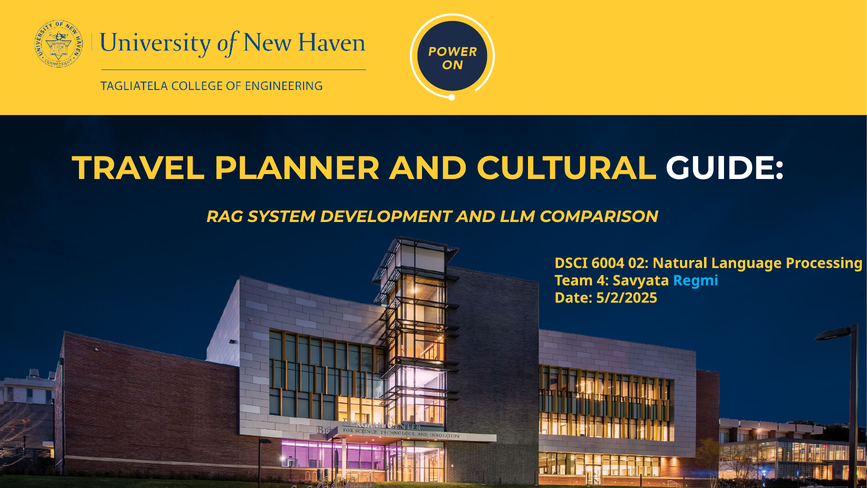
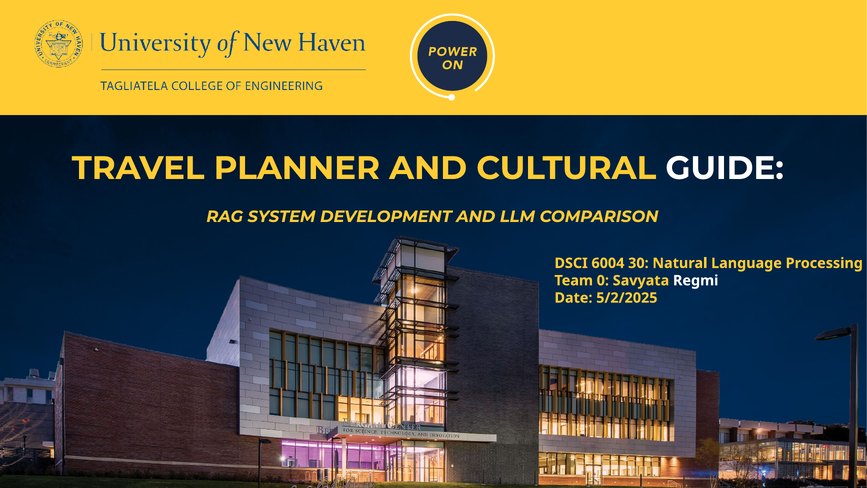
02: 02 -> 30 (638, 263)
4: 4 -> 0 (603, 280)
Regmi colour: light blue -> white (696, 280)
